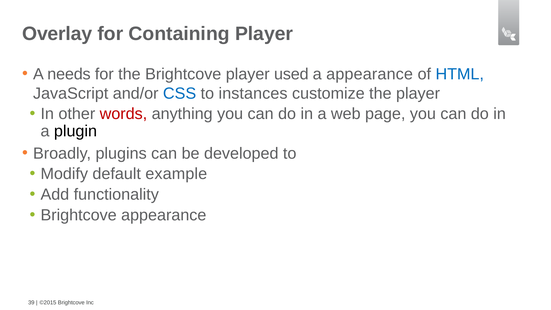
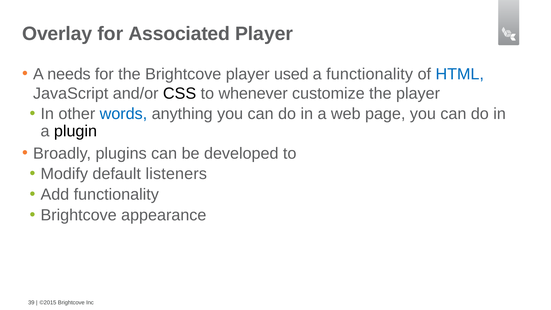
Containing: Containing -> Associated (179, 34)
a appearance: appearance -> functionality (370, 74)
CSS colour: blue -> black (180, 93)
instances: instances -> whenever (253, 93)
words colour: red -> blue (123, 114)
example: example -> listeners (176, 174)
